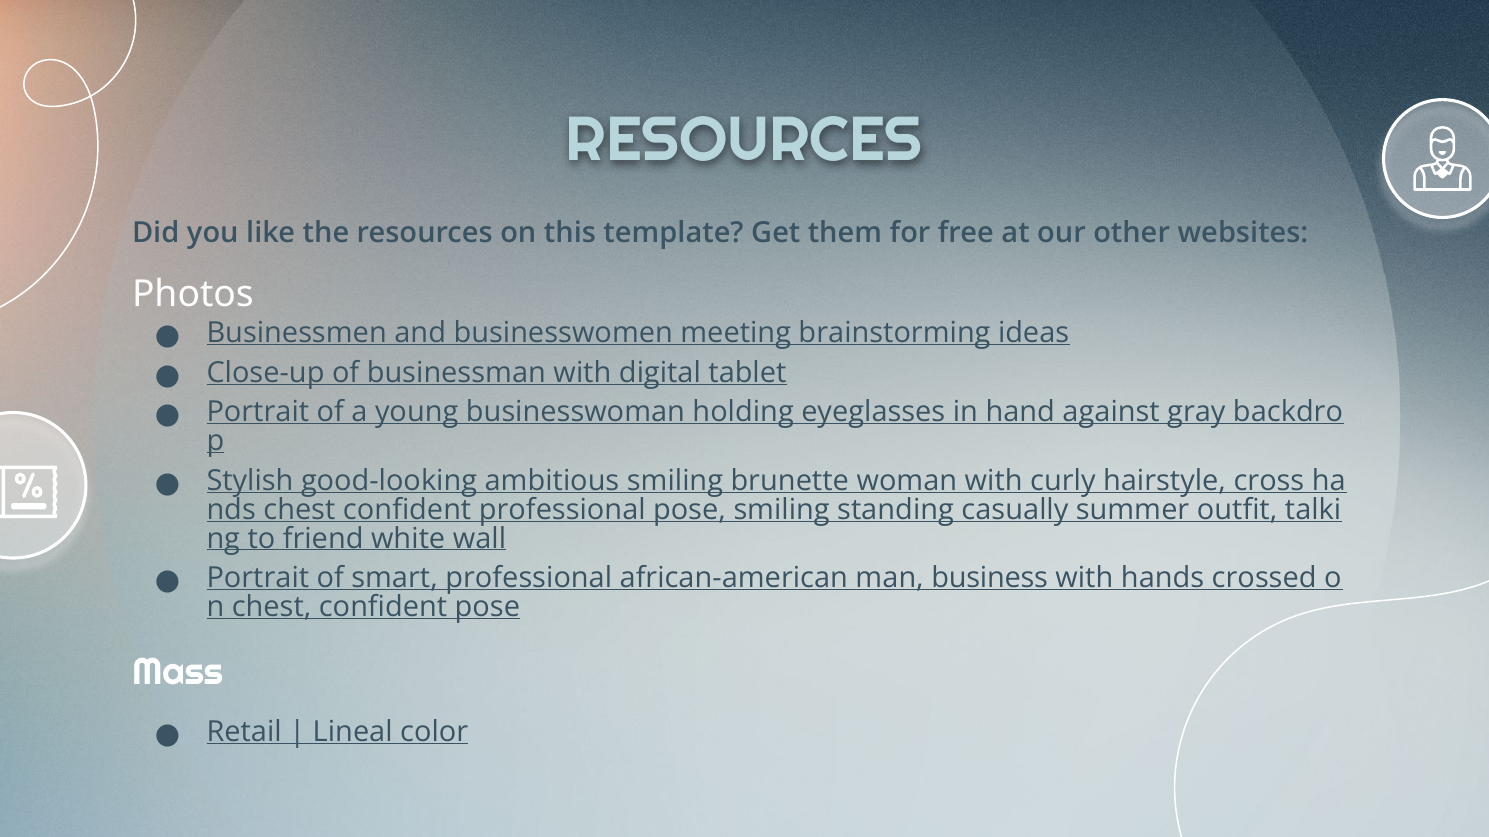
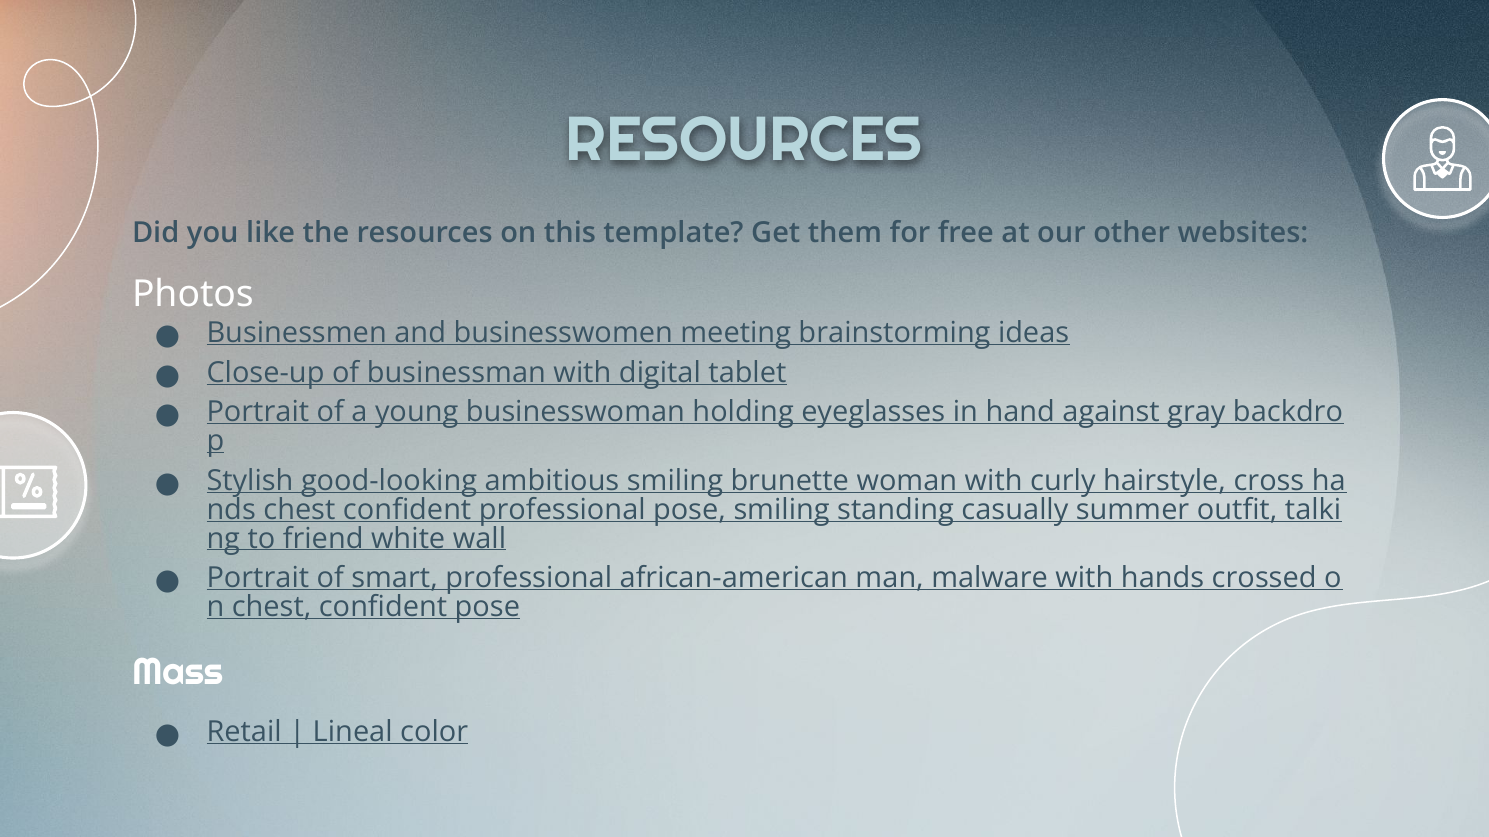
business: business -> malware (990, 578)
